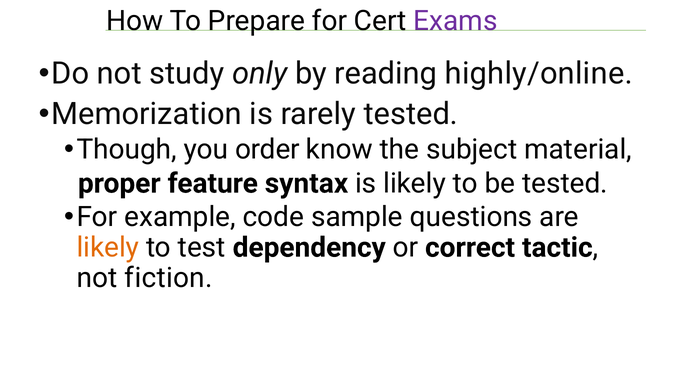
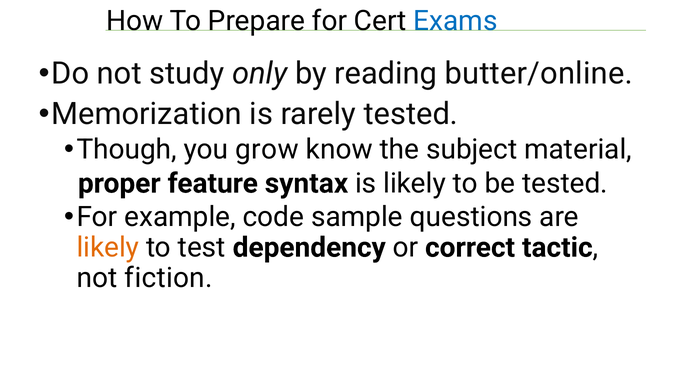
Exams colour: purple -> blue (455, 21)
highly/online: highly/online -> butter/online (539, 74)
order: order -> grow (267, 150)
